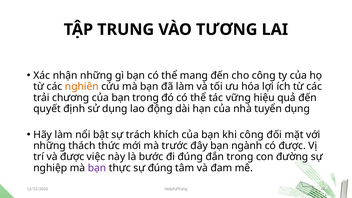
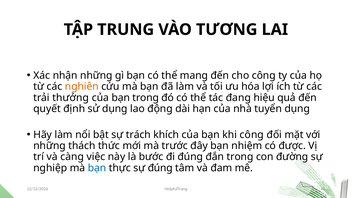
chương: chương -> thưởng (71, 98)
vững: vững -> đang (238, 98)
ngành: ngành -> nhiệm (247, 146)
và được: được -> càng (72, 157)
bạn colour: purple -> blue (97, 168)
